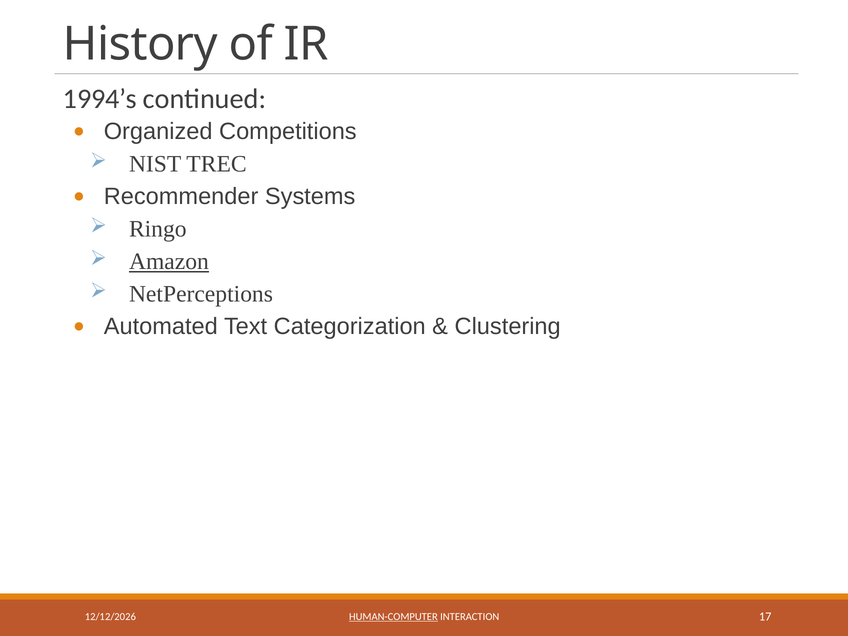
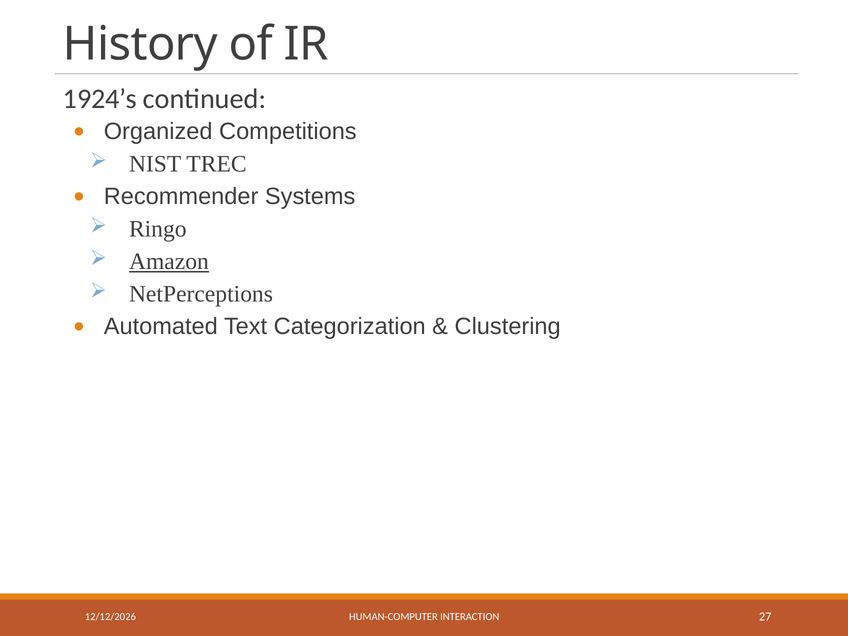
1994’s: 1994’s -> 1924’s (100, 99)
HUMAN-COMPUTER underline: present -> none (393, 617)
17: 17 -> 27 (765, 617)
